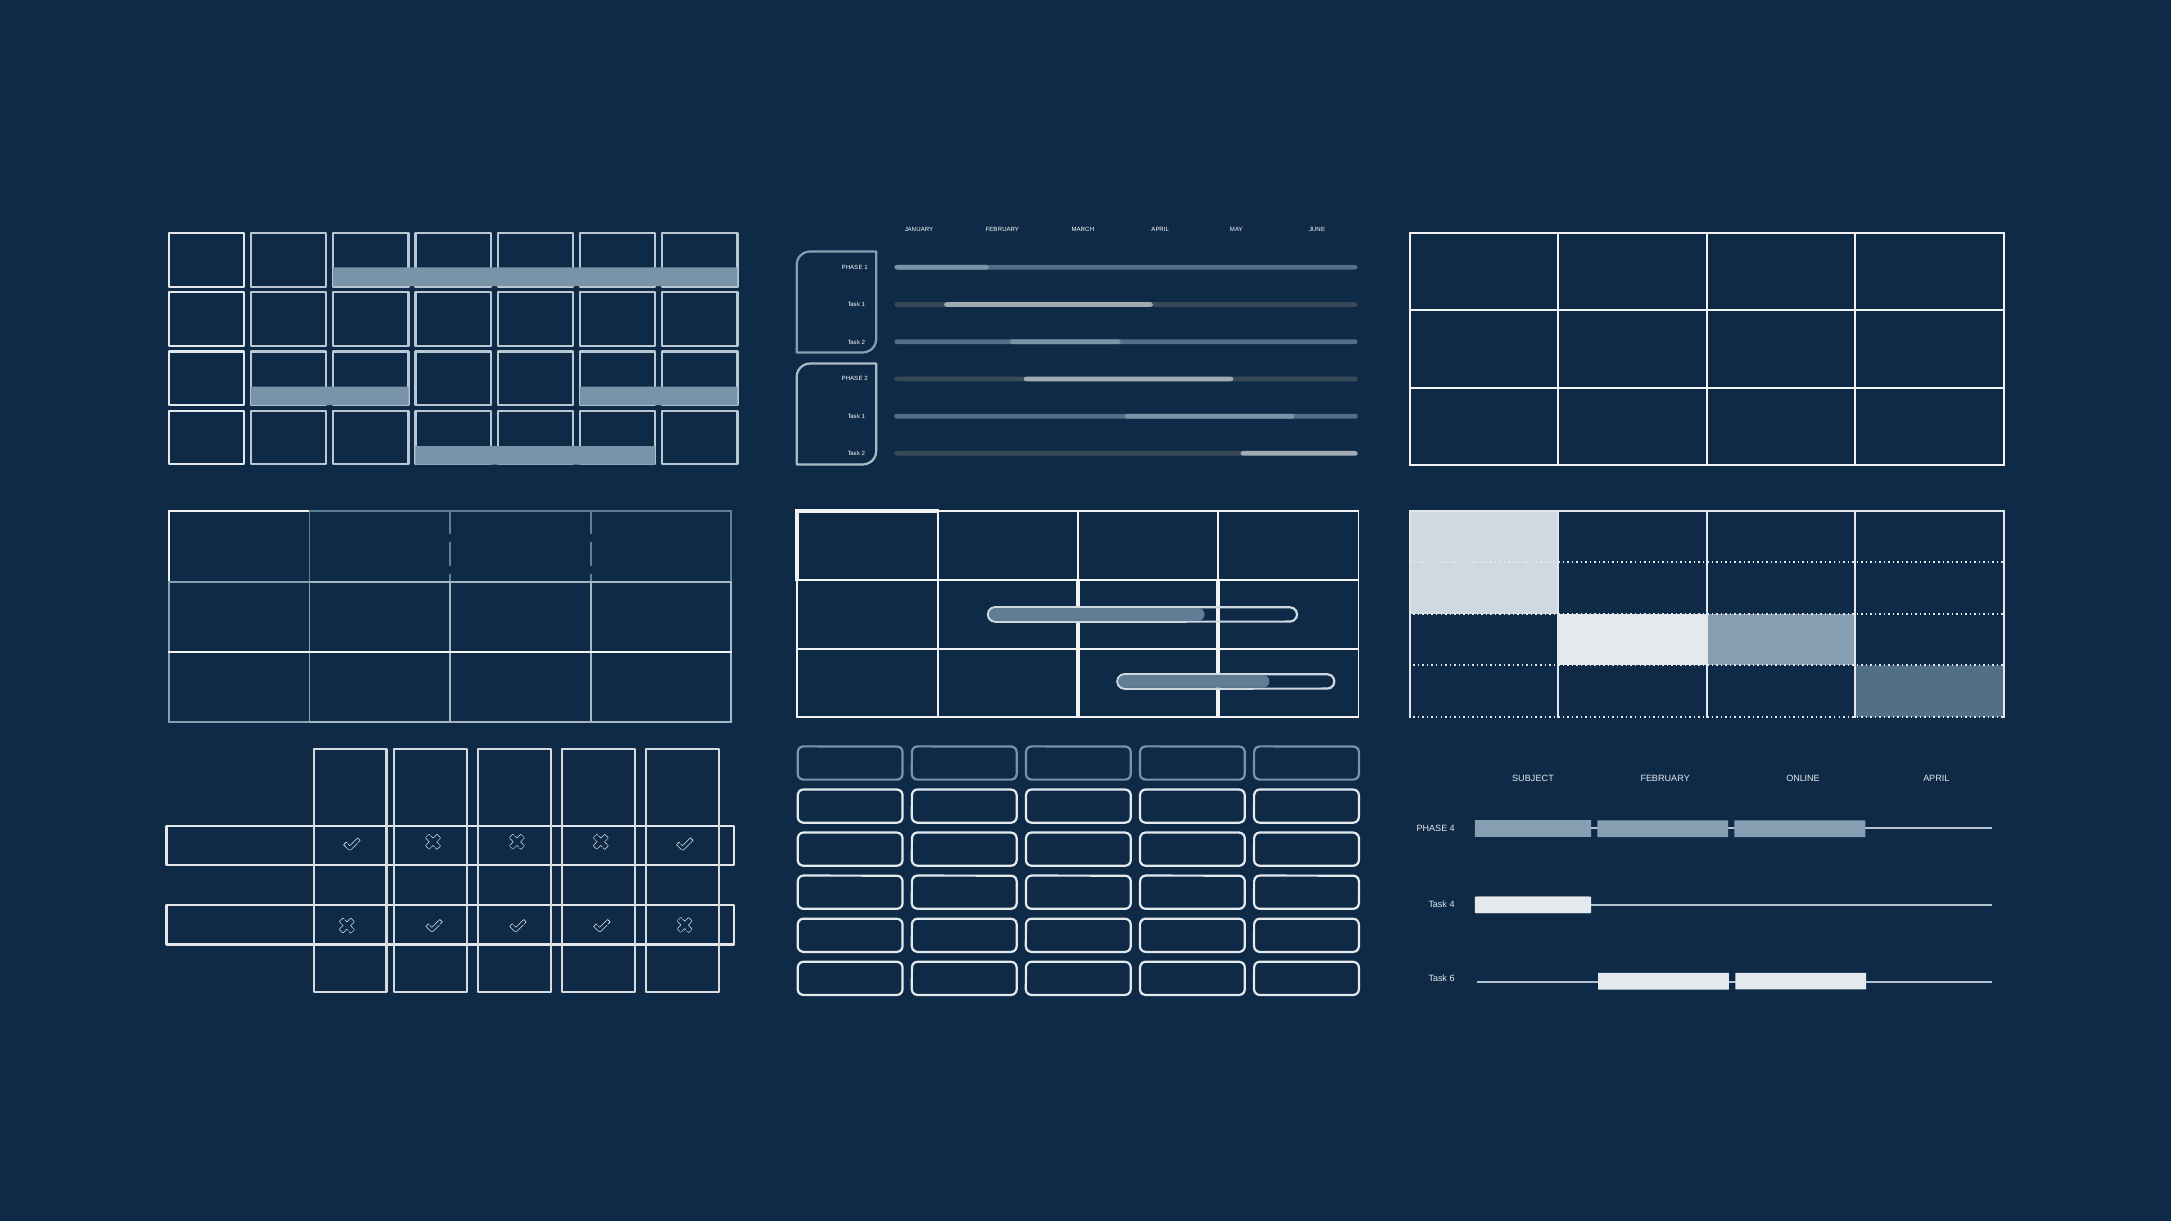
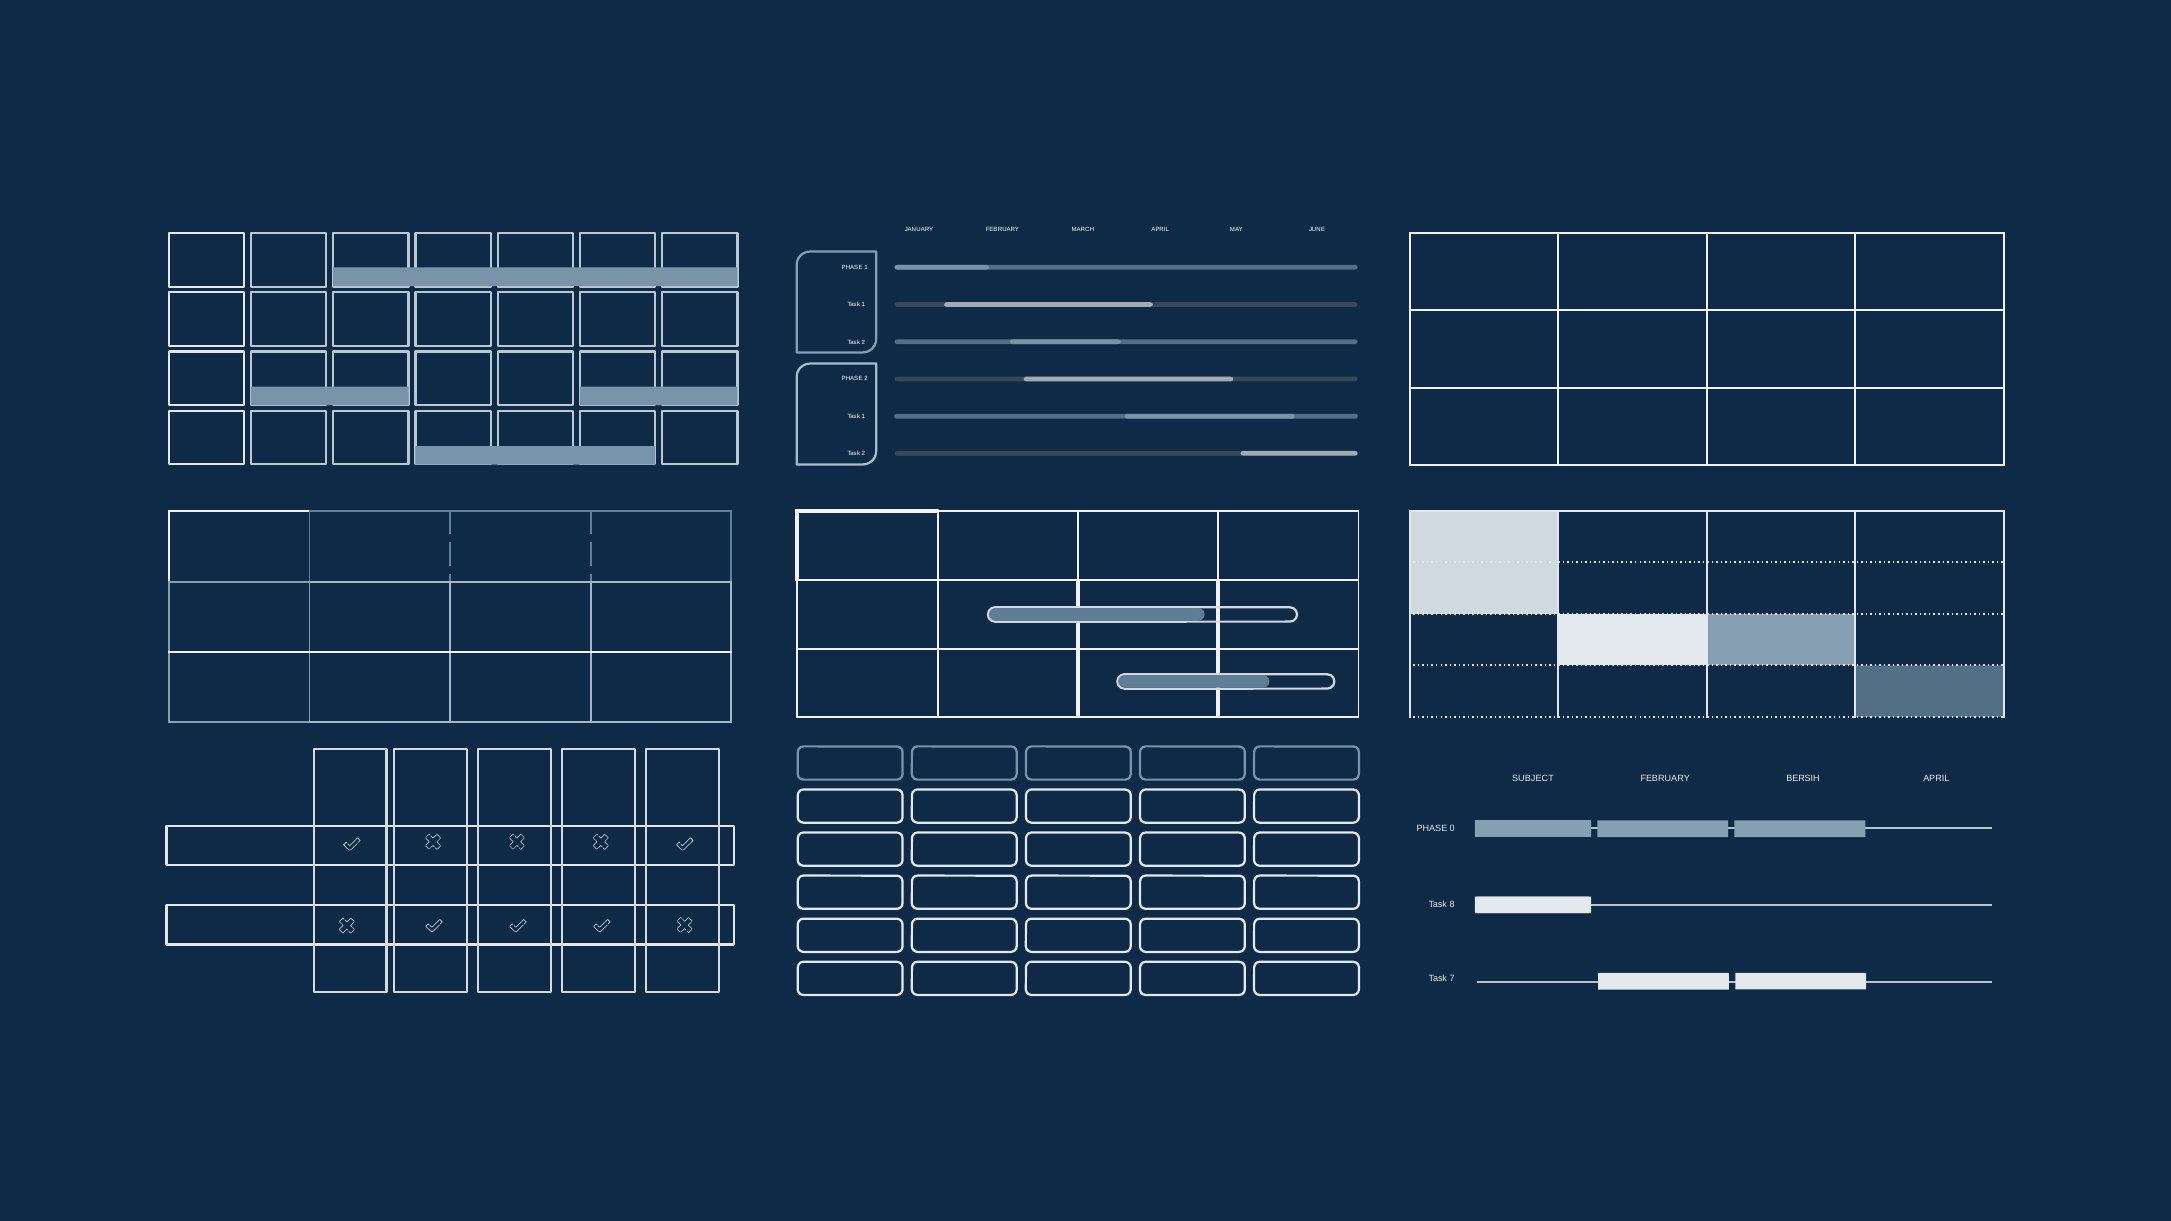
ONLINE: ONLINE -> BERSIH (1803, 779)
PHASE 4: 4 -> 0 (1452, 829)
Task 4: 4 -> 8 (1452, 904)
6: 6 -> 7 (1452, 979)
